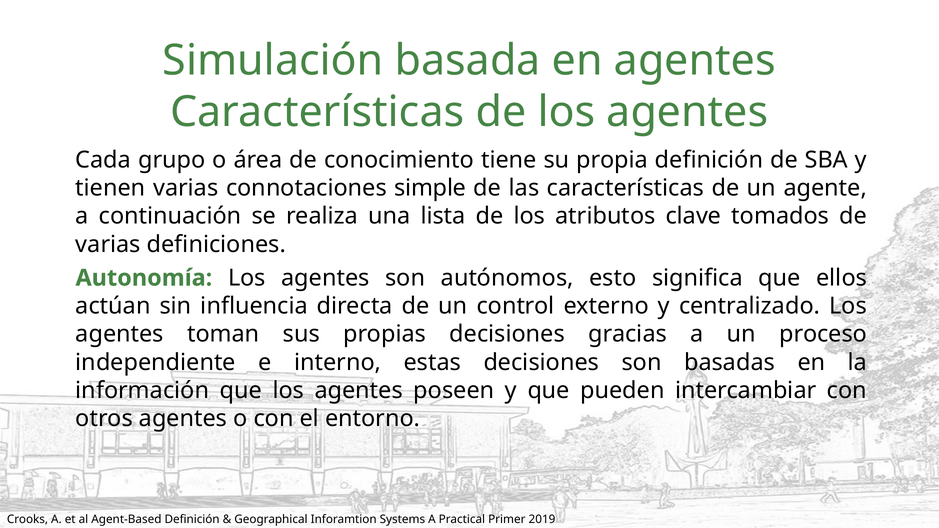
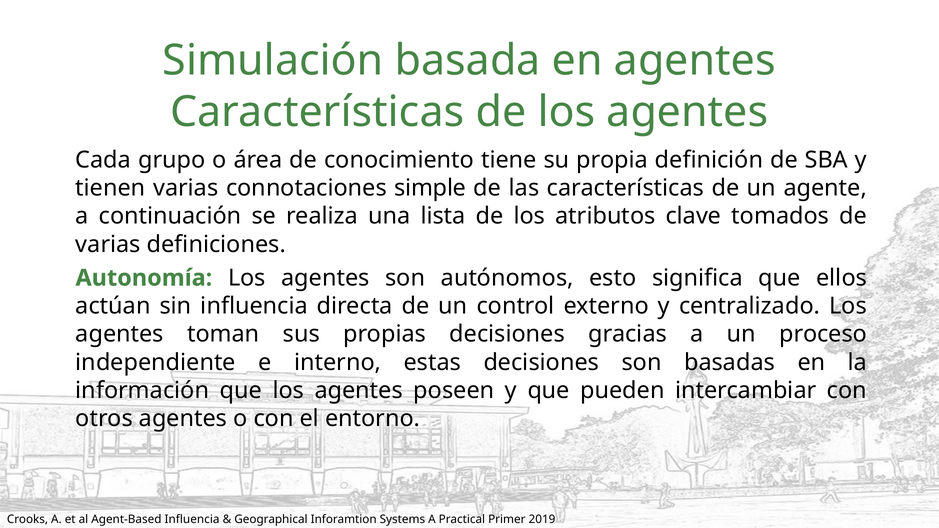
Agent-Based Definición: Definición -> Influencia (192, 519)
